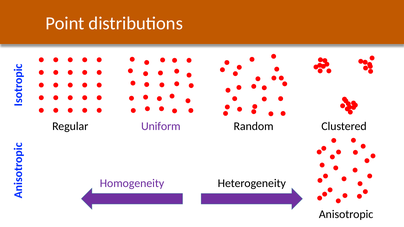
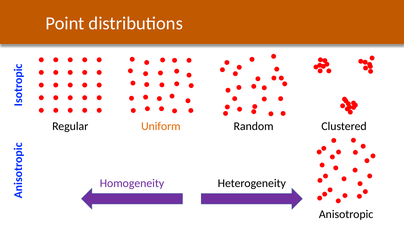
Uniform colour: purple -> orange (161, 126)
